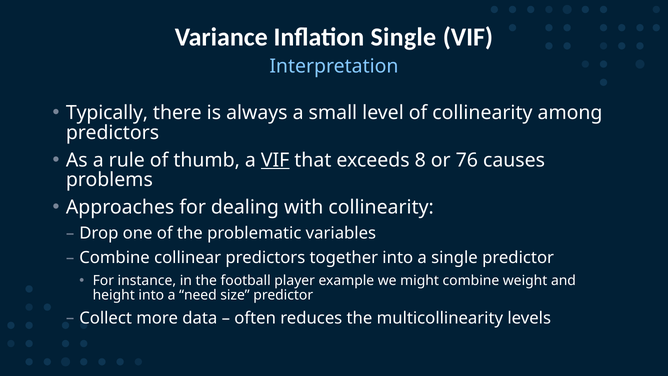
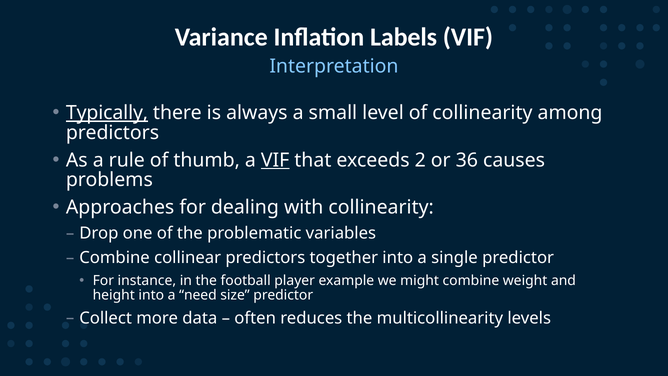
Inflation Single: Single -> Labels (404, 37)
Typically underline: none -> present (107, 113)
8: 8 -> 2 (420, 160)
76: 76 -> 36 (467, 160)
